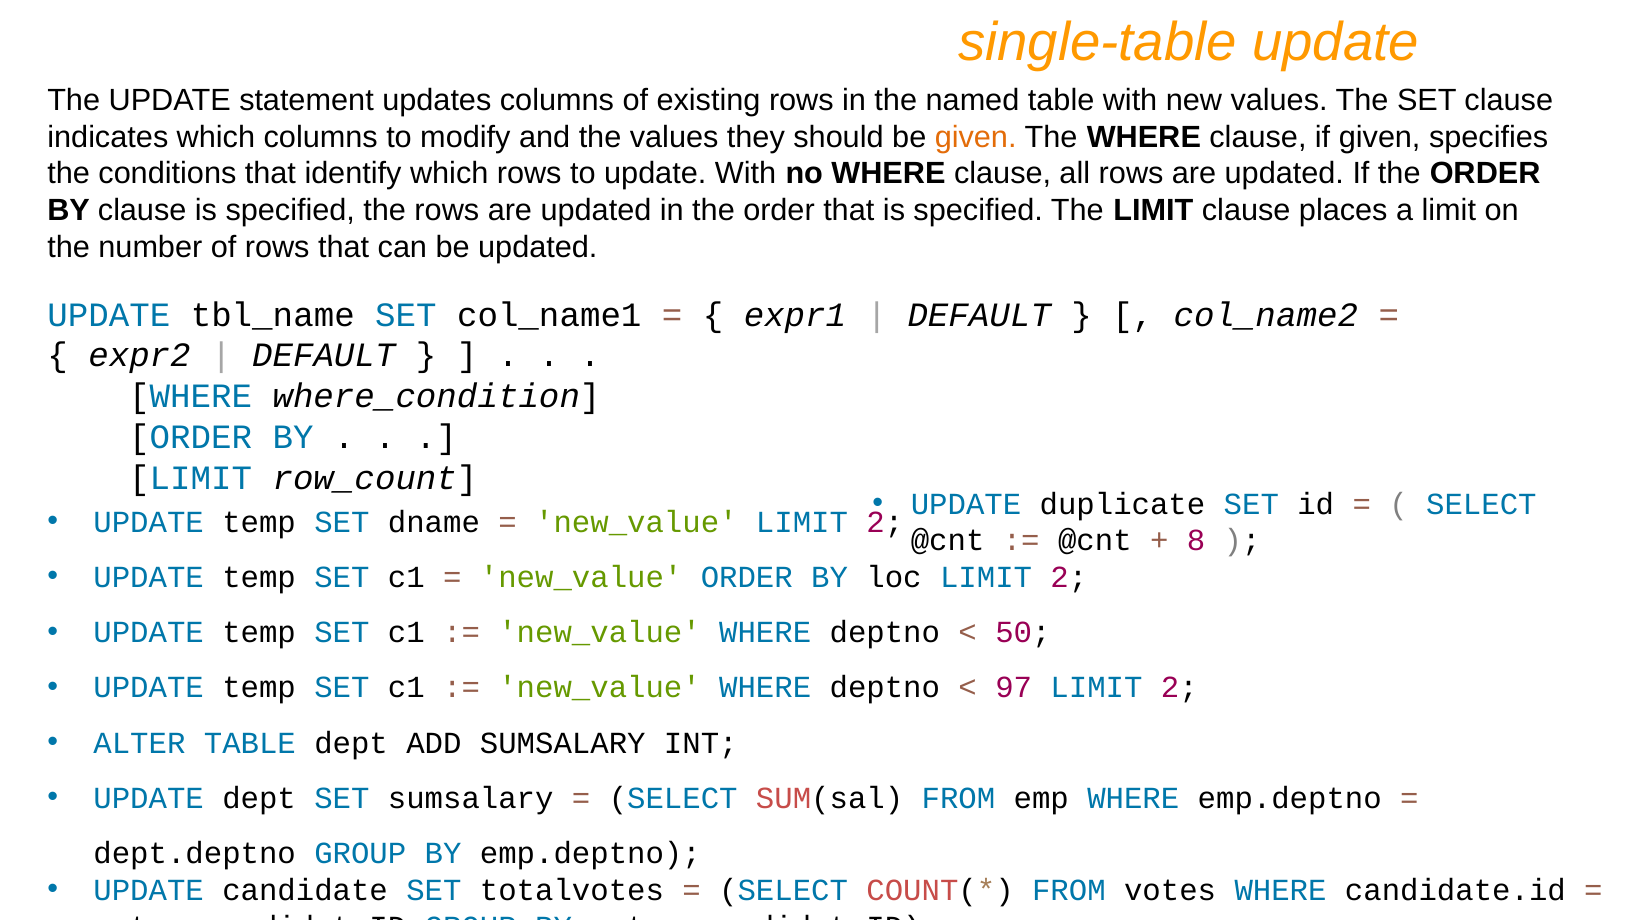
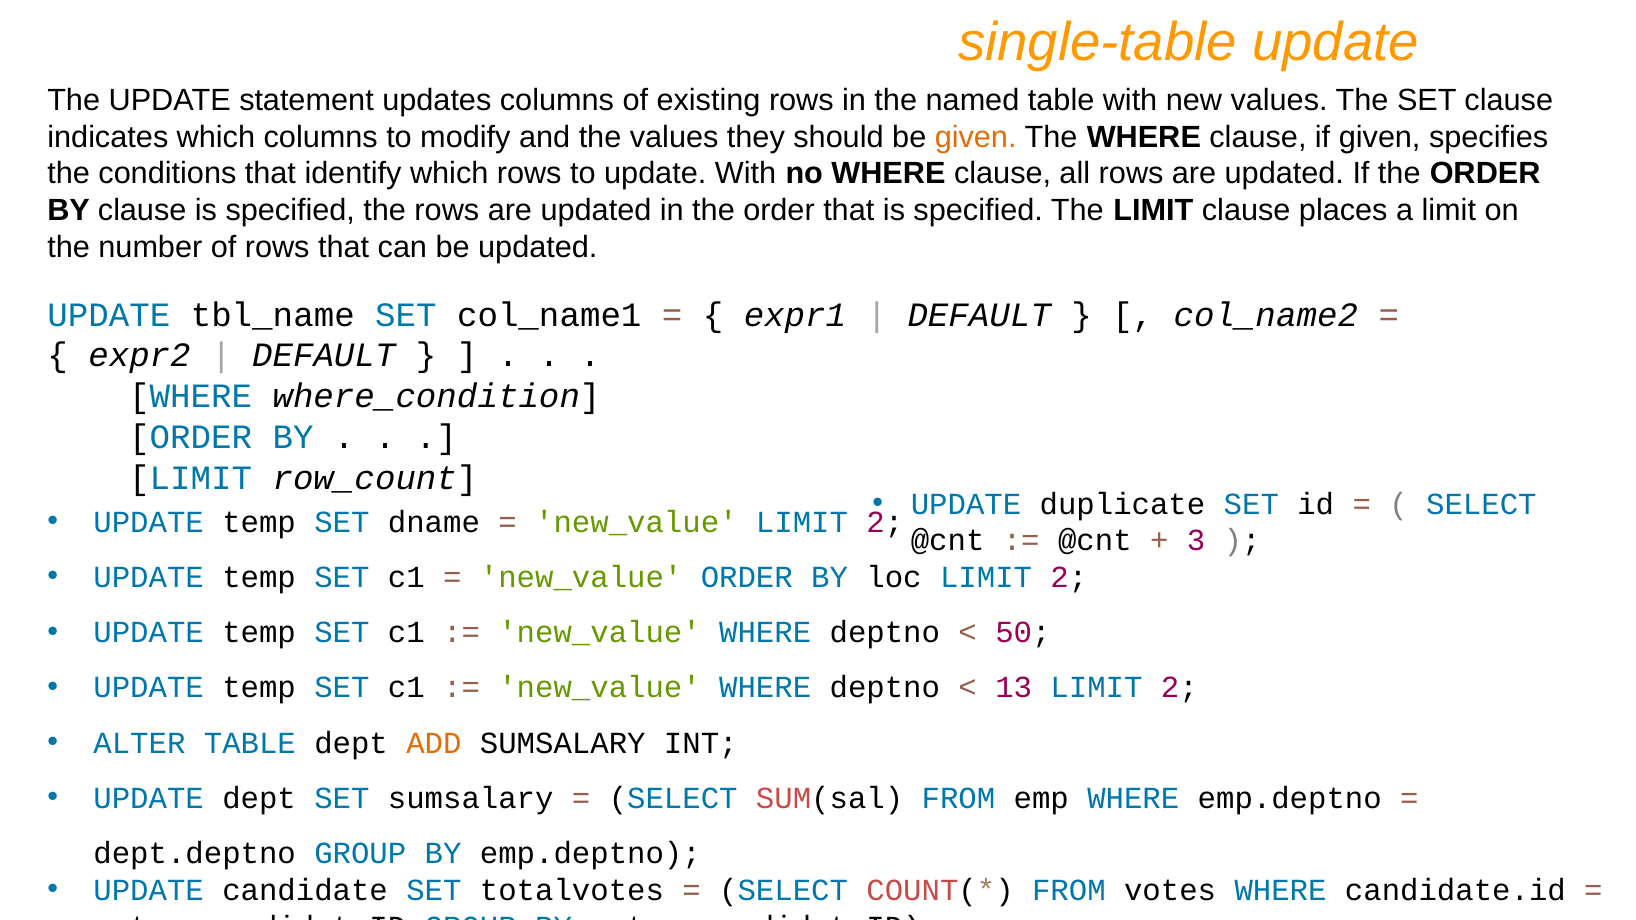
8: 8 -> 3 (1196, 541)
97: 97 -> 13 (1014, 688)
ADD colour: black -> orange (434, 743)
